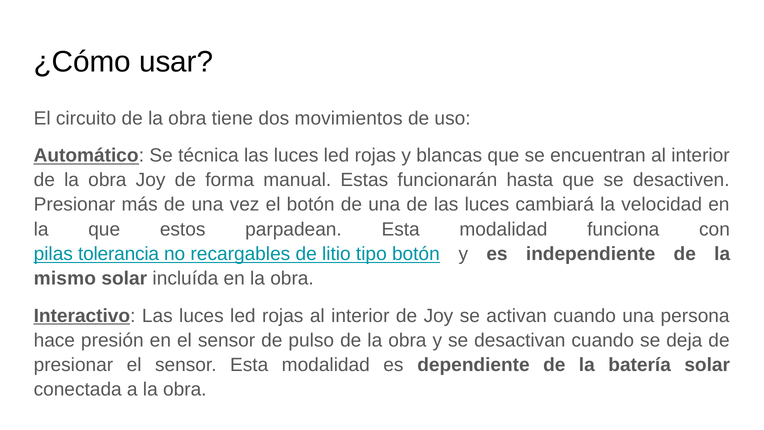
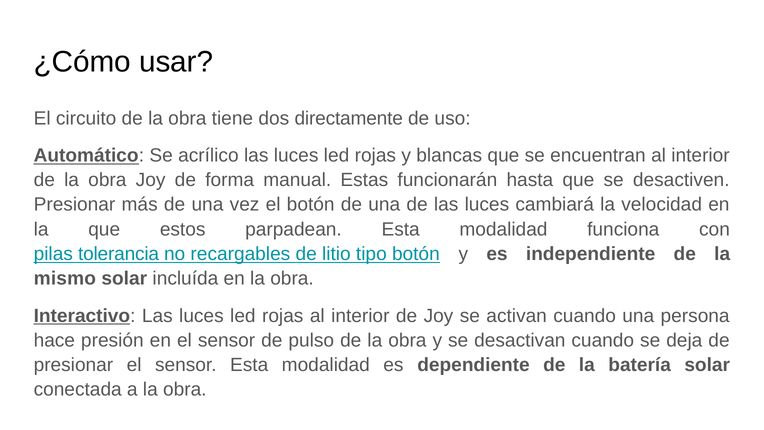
movimientos: movimientos -> directamente (349, 118)
técnica: técnica -> acrílico (208, 155)
